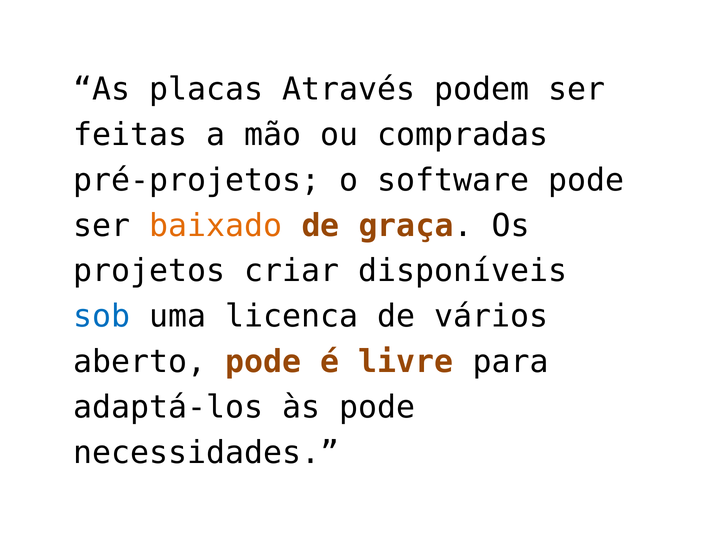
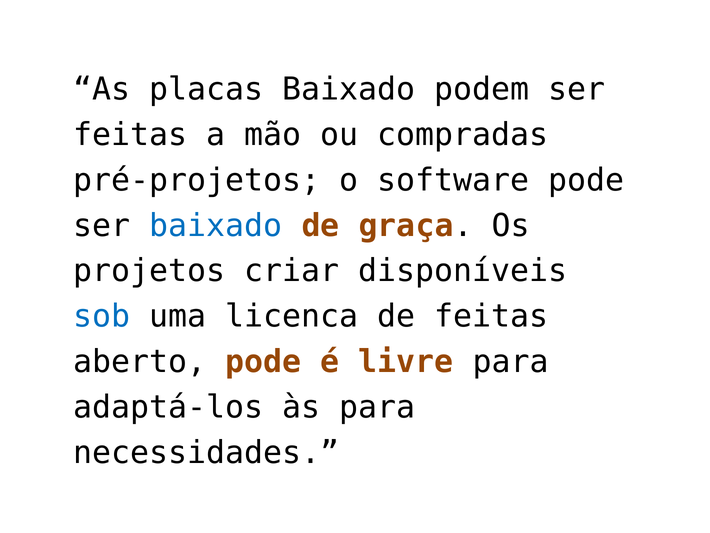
placas Através: Através -> Baixado (349, 89)
baixado colour: orange -> blue (216, 225)
de vários: vários -> feitas (491, 316)
às pode: pode -> para (377, 407)
